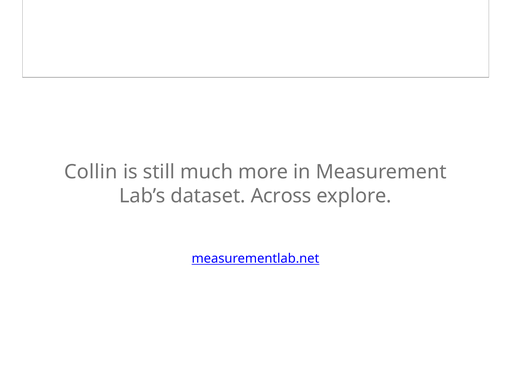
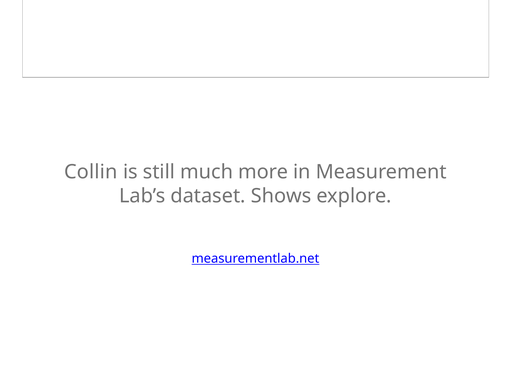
Across: Across -> Shows (281, 196)
